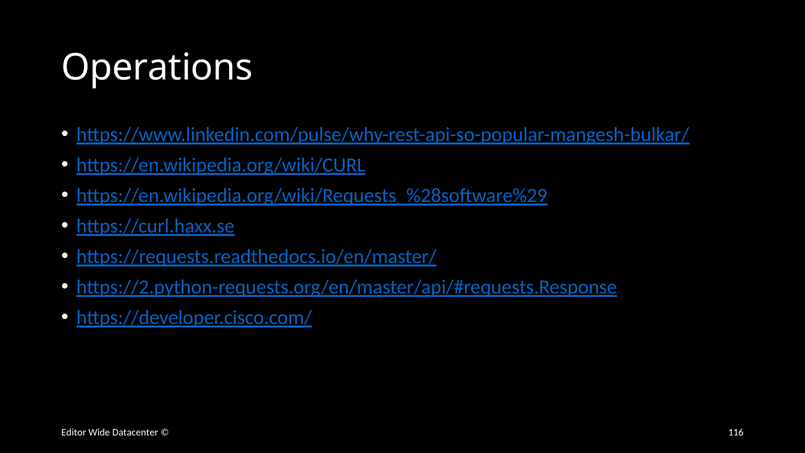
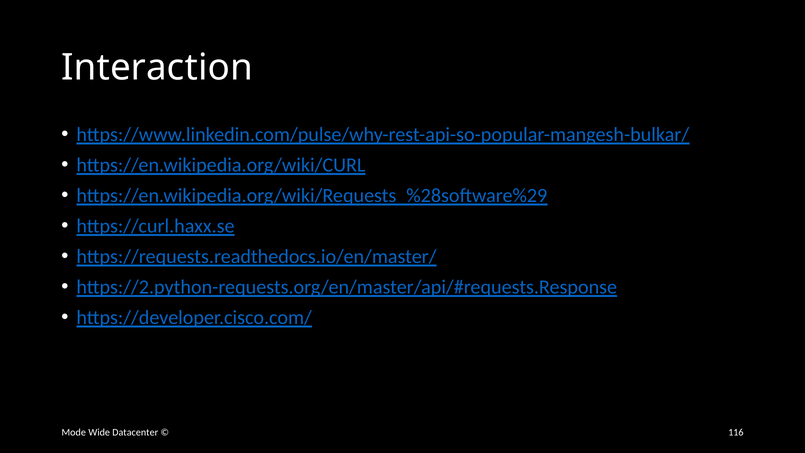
Operations: Operations -> Interaction (157, 68)
Editor: Editor -> Mode (74, 432)
